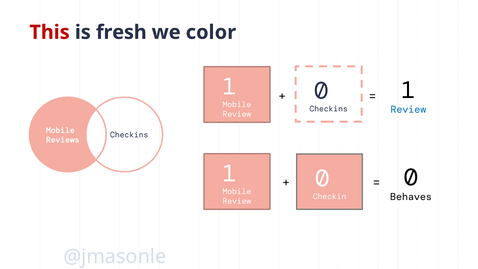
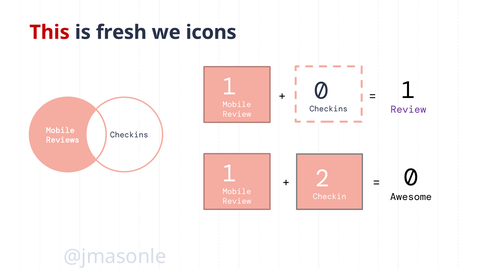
color: color -> icons (211, 32)
Review colour: blue -> purple (408, 110)
0: 0 -> 2 (322, 179)
Behaves: Behaves -> Awesome (411, 197)
